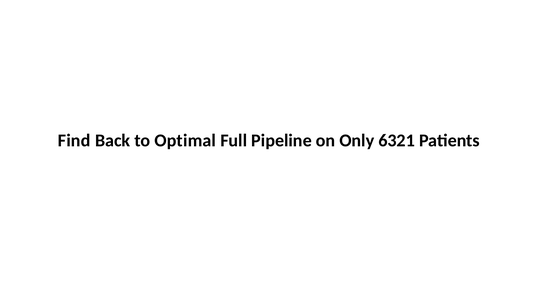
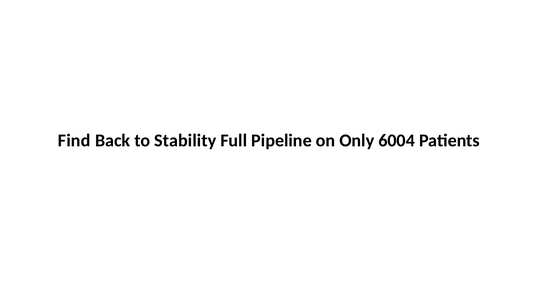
Optimal: Optimal -> Stability (185, 141)
6321: 6321 -> 6004 (397, 141)
